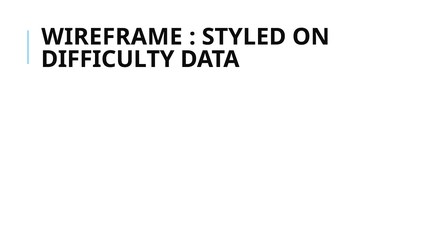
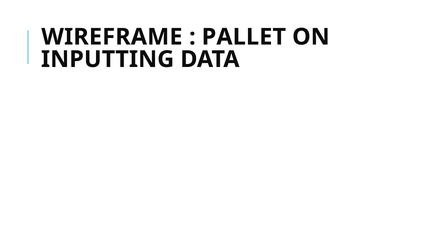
STYLED: STYLED -> PALLET (244, 37)
DIFFICULTY: DIFFICULTY -> INPUTTING (108, 59)
